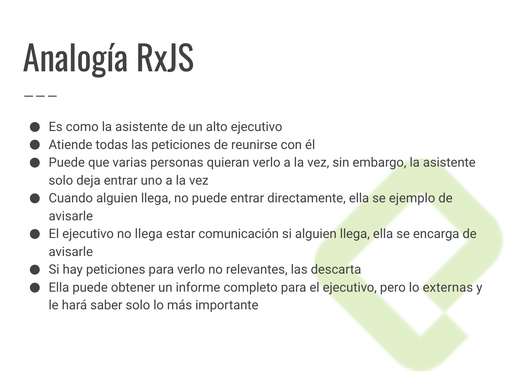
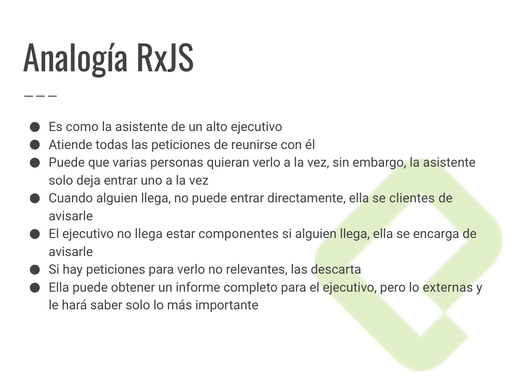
ejemplo: ejemplo -> clientes (412, 198)
comunicación: comunicación -> componentes (239, 234)
